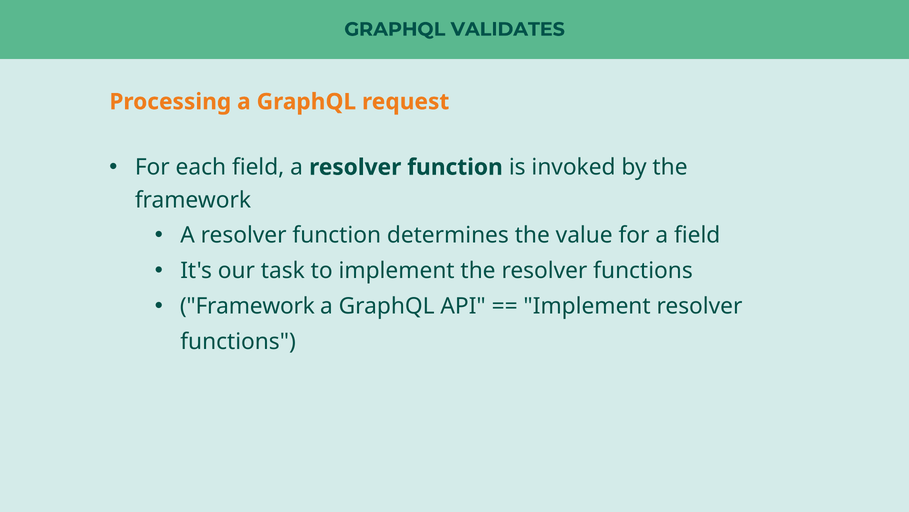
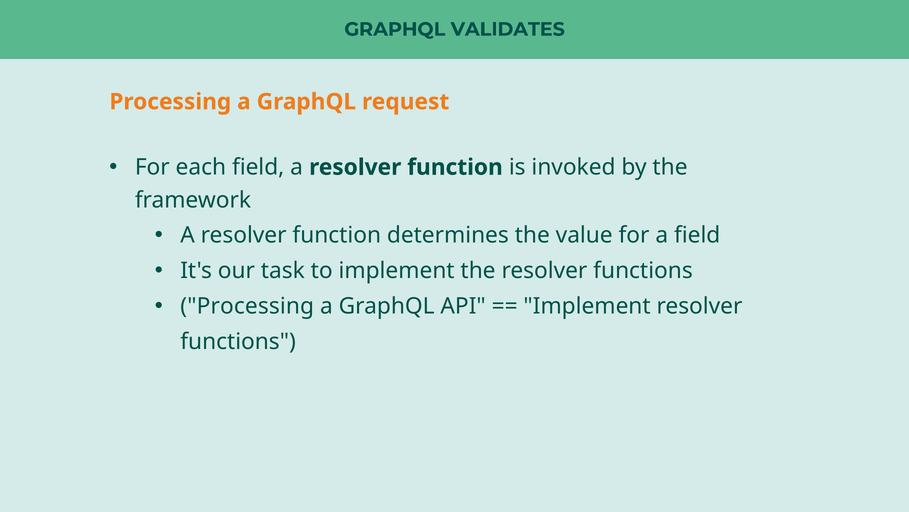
Framework: Framework -> Processing (247, 306)
